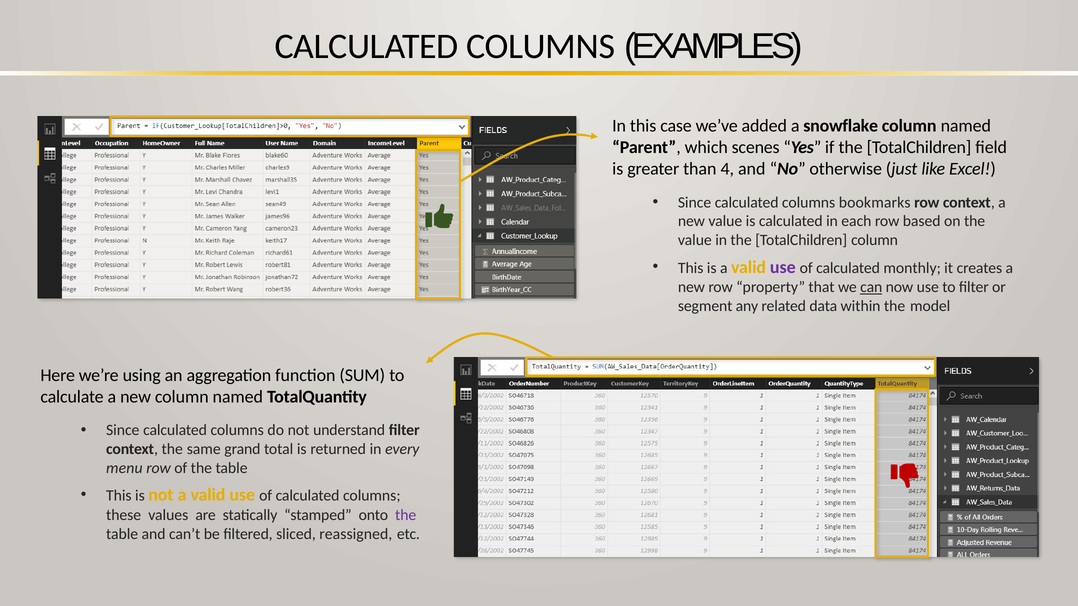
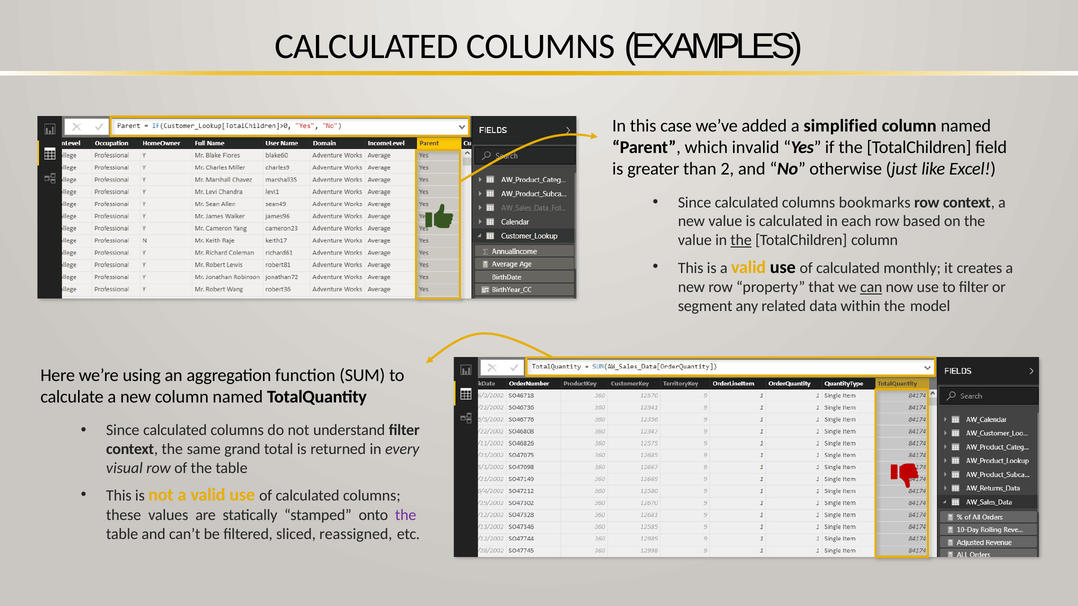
snowflake: snowflake -> simplified (841, 126)
scenes: scenes -> invalid (756, 147)
4: 4 -> 2 (727, 169)
the underline: none -> present (741, 240)
use colour: purple -> black (783, 267)
menu: menu -> visual (124, 468)
